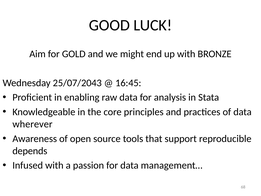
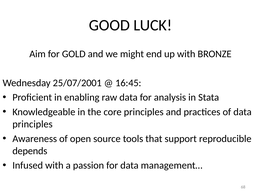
25/07/2043: 25/07/2043 -> 25/07/2001 (77, 83)
wherever: wherever -> principles (33, 124)
